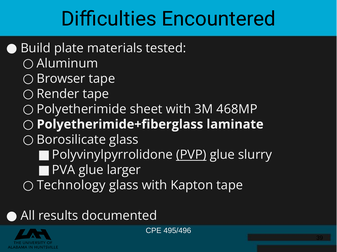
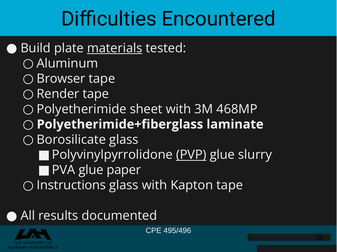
materials underline: none -> present (115, 48)
larger: larger -> paper (124, 171)
Technology: Technology -> Instructions (71, 186)
